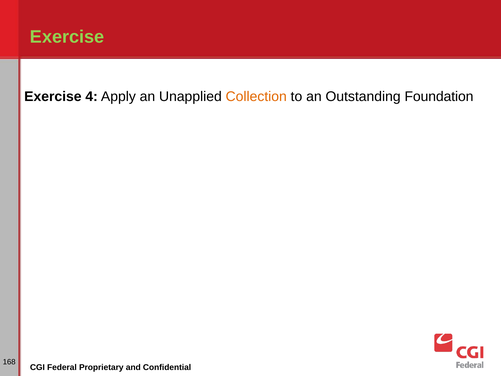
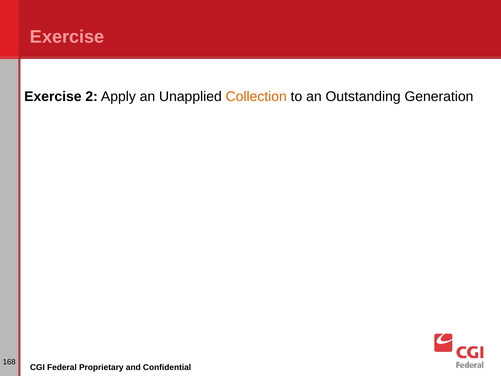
Exercise colour: light green -> pink (67, 37)
4: 4 -> 2 (92, 97)
Foundation: Foundation -> Generation (439, 97)
